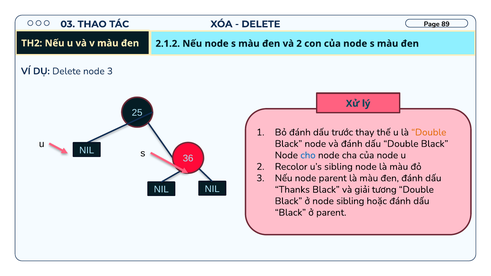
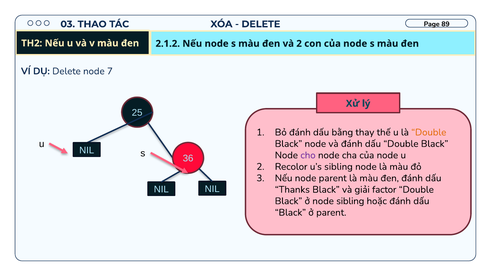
node 3: 3 -> 7 (110, 71)
trước: trước -> bằng (342, 132)
cho colour: blue -> purple (308, 155)
tương: tương -> factor (384, 190)
